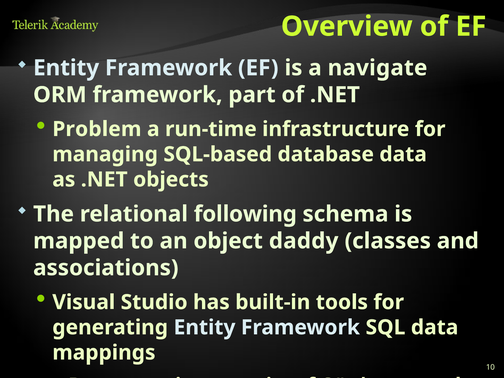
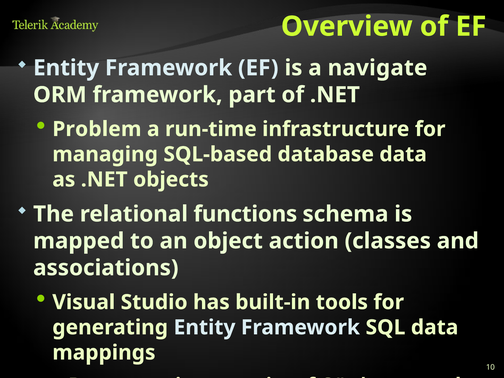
following: following -> functions (245, 214)
daddy: daddy -> action (304, 241)
